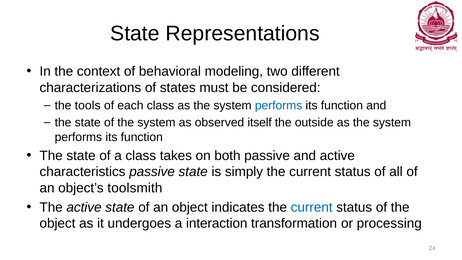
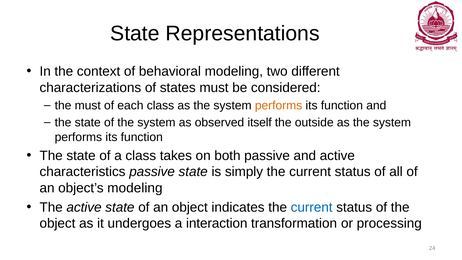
the tools: tools -> must (88, 106)
performs colour: blue -> orange (279, 106)
object’s toolsmith: toolsmith -> modeling (135, 188)
